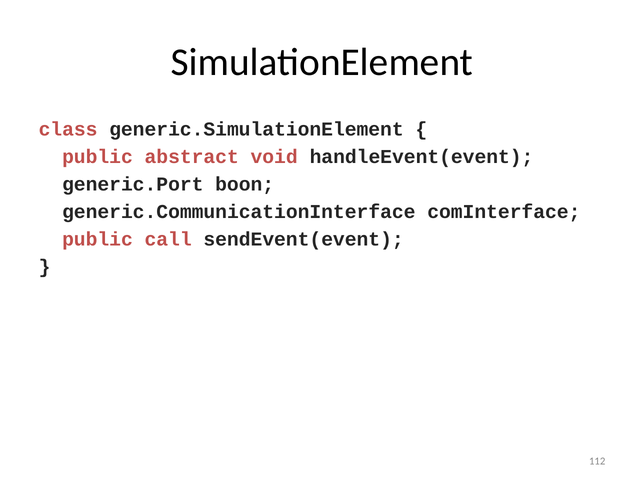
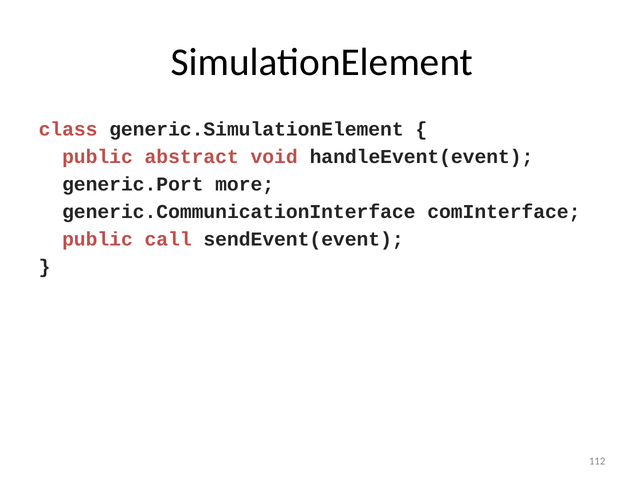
boon: boon -> more (245, 184)
